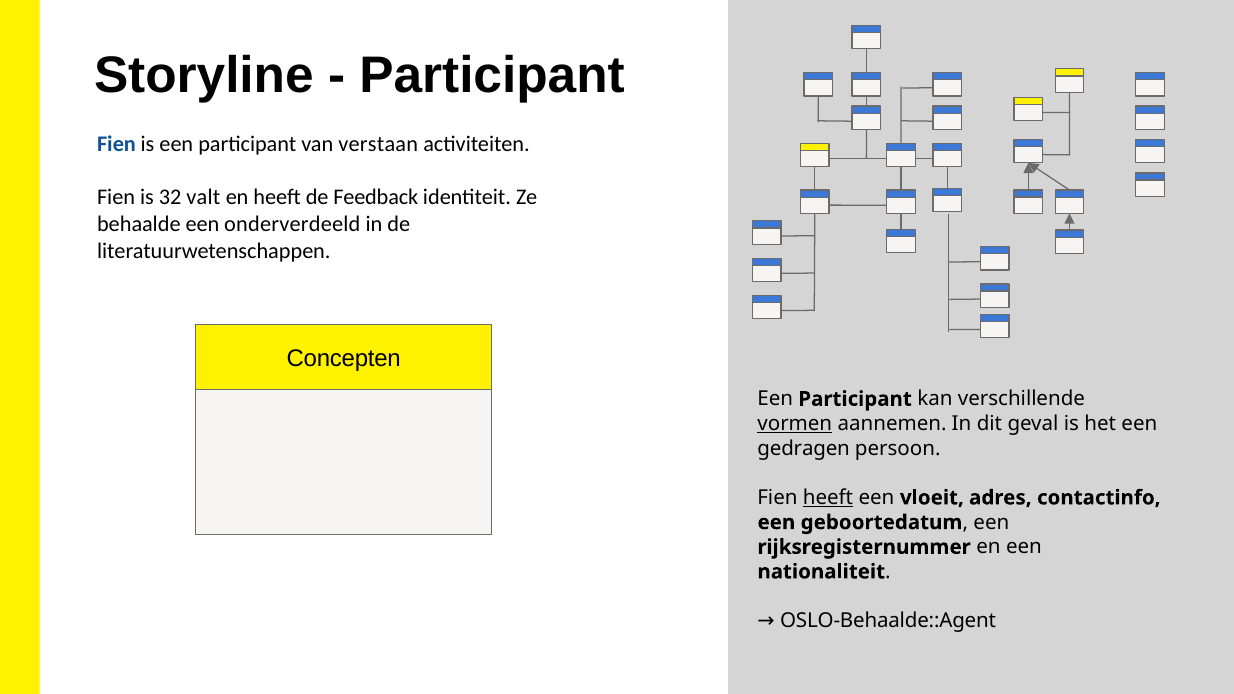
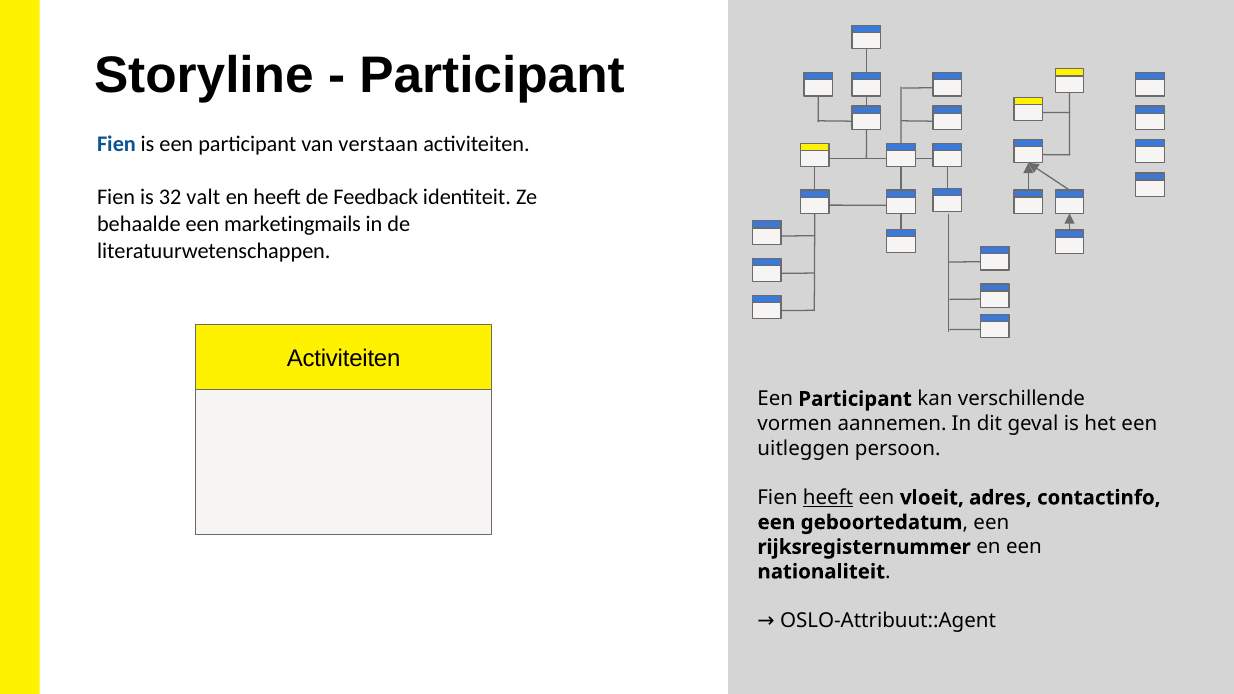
onderverdeeld: onderverdeeld -> marketingmails (293, 224)
Concepten: Concepten -> Activiteiten (344, 359)
vormen underline: present -> none (795, 424)
gedragen: gedragen -> uitleggen (804, 448)
OSLO-Behaalde::Agent: OSLO-Behaalde::Agent -> OSLO-Attribuut::Agent (888, 621)
